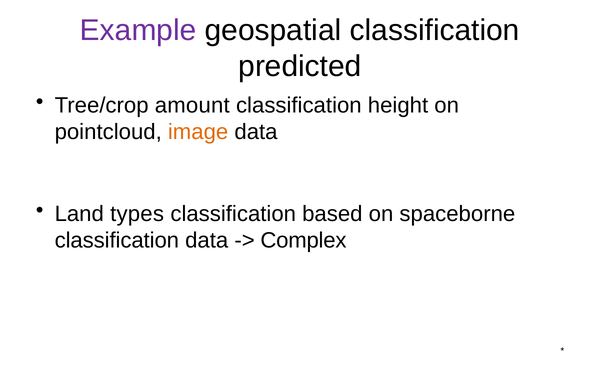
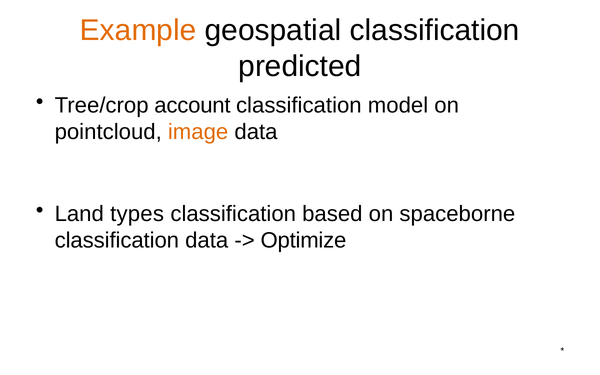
Example colour: purple -> orange (138, 30)
amount: amount -> account (192, 105)
height: height -> model (398, 105)
Complex: Complex -> Optimize (303, 241)
